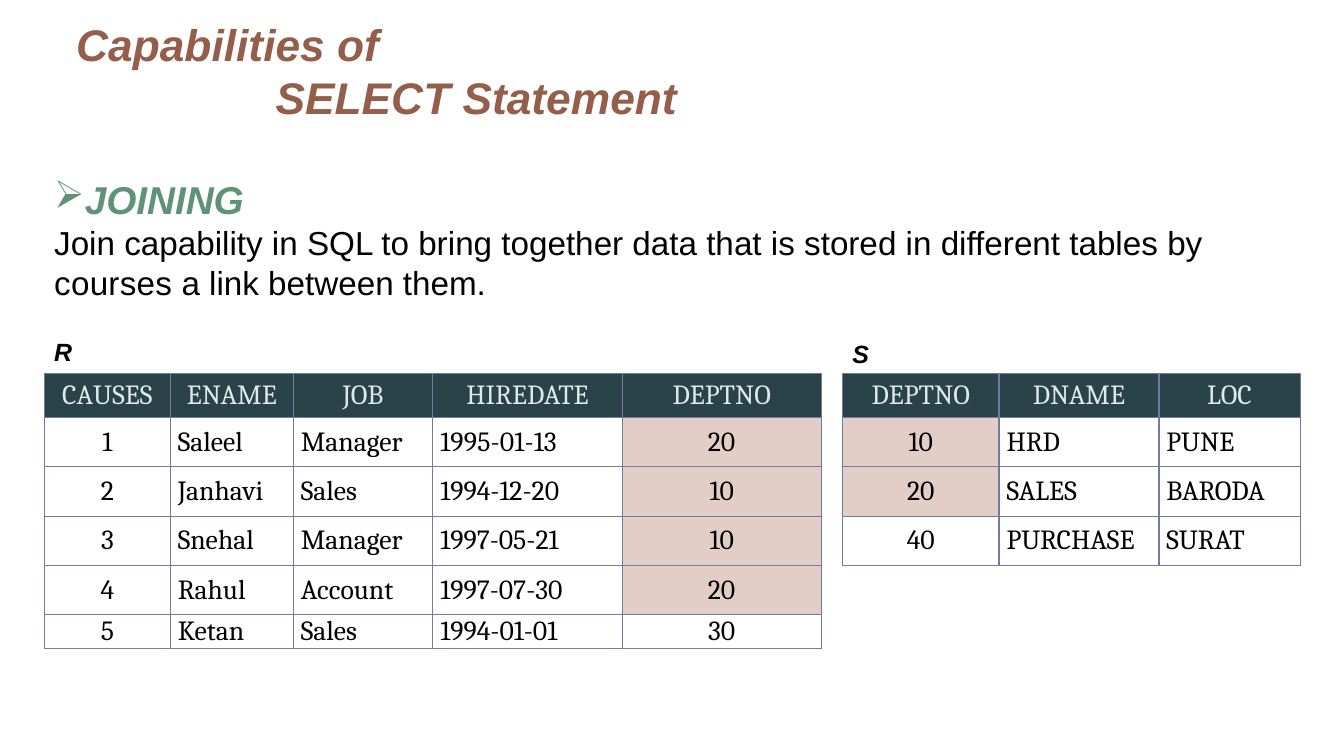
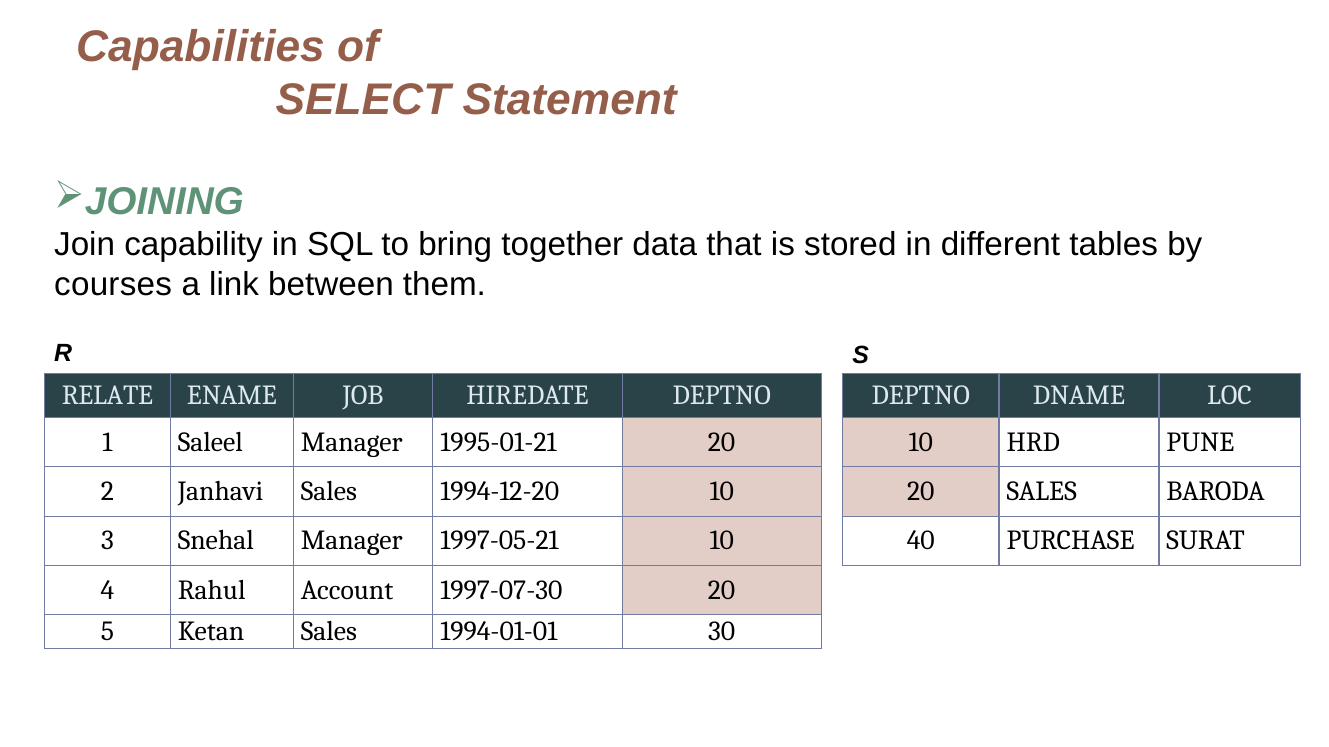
CAUSES: CAUSES -> RELATE (107, 396)
1995-01-13: 1995-01-13 -> 1995-01-21 (499, 442)
